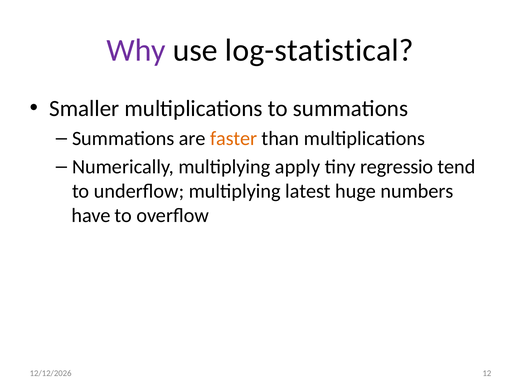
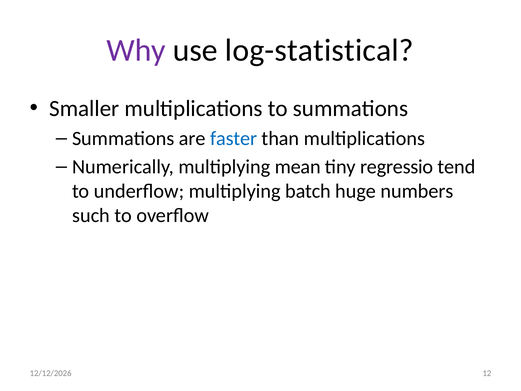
faster colour: orange -> blue (234, 138)
apply: apply -> mean (298, 167)
latest: latest -> batch (308, 191)
have: have -> such (91, 215)
